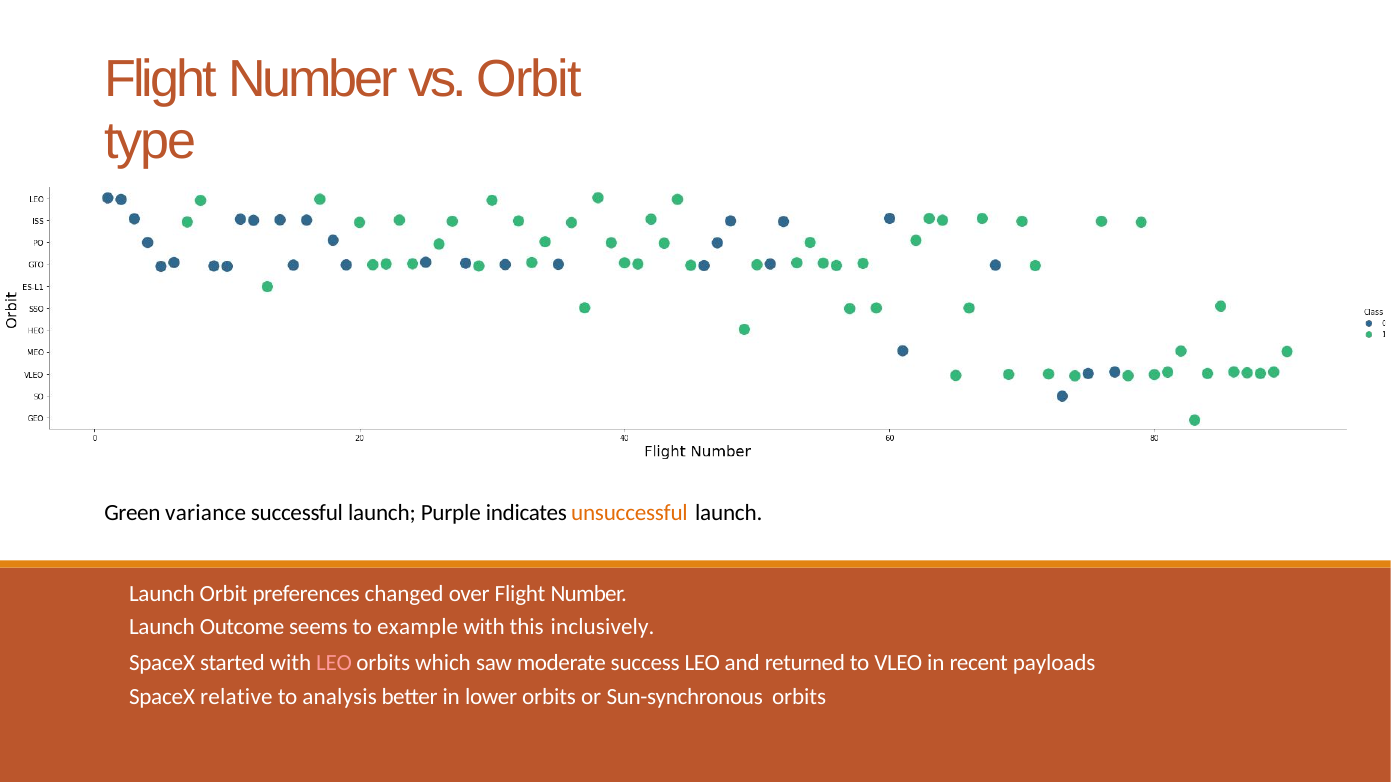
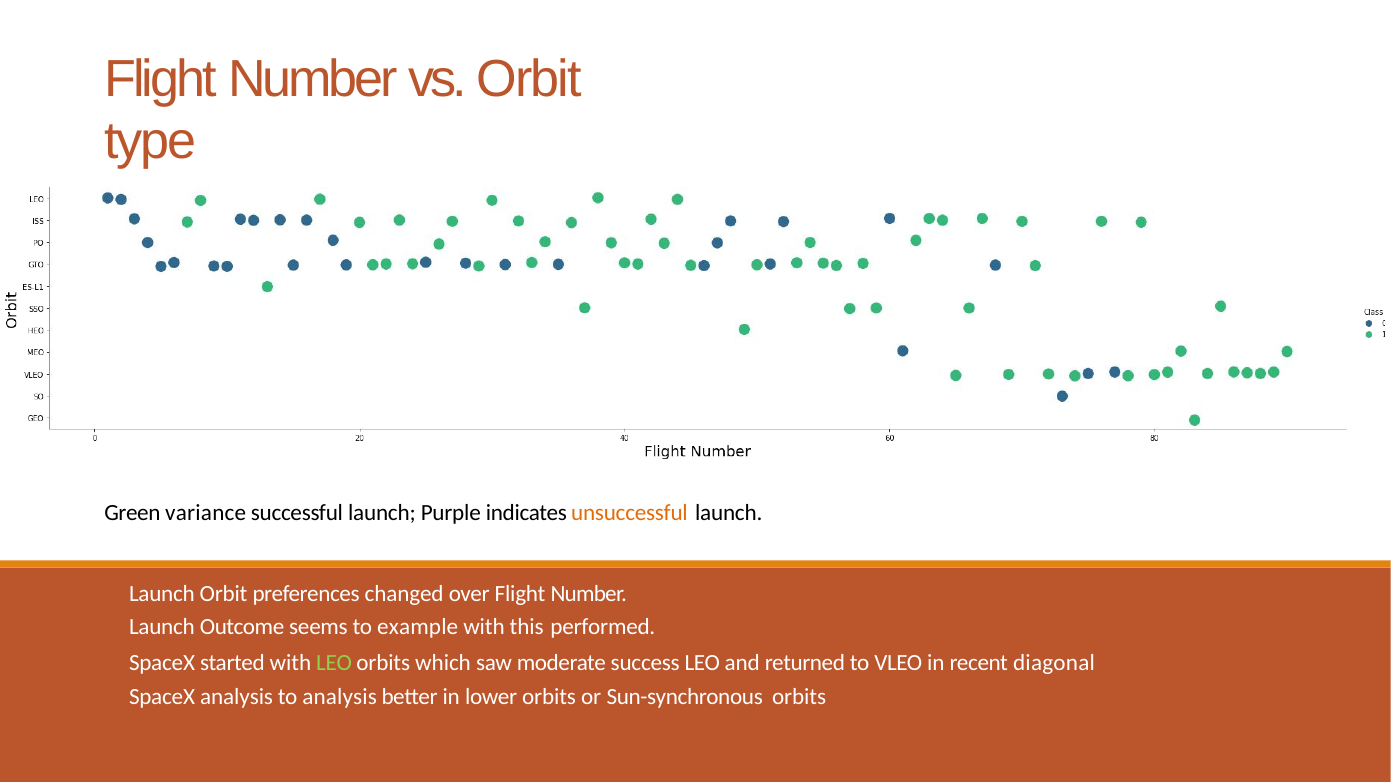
inclusively: inclusively -> performed (603, 627)
LEO colour: pink -> light green (334, 663)
payloads: payloads -> diagonal (1054, 663)
SpaceX relative: relative -> analysis (237, 697)
